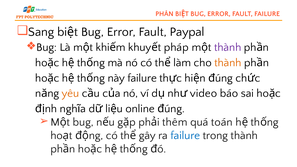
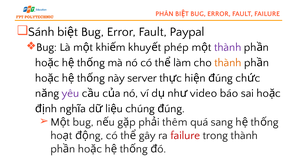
Sang: Sang -> Sánh (41, 32)
pháp: pháp -> phép (176, 47)
này failure: failure -> server (142, 78)
yêu colour: orange -> purple (70, 93)
online: online -> chúng (140, 109)
toán: toán -> sang (222, 122)
failure colour: blue -> red (185, 135)
